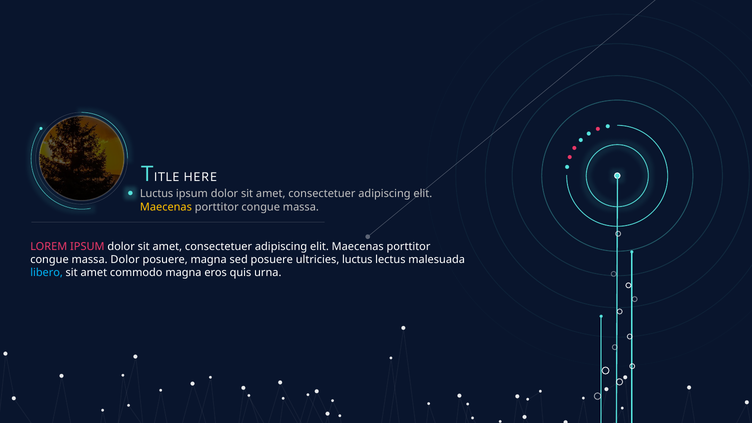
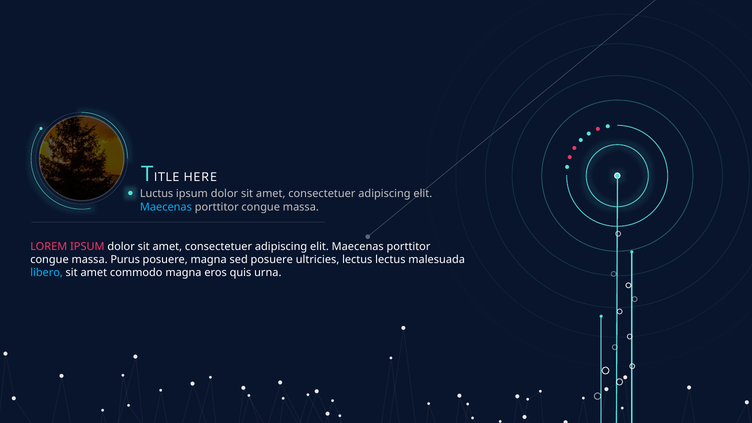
Maecenas colour: yellow -> light blue (166, 207)
massa Dolor: Dolor -> Purus (125, 260)
ultricies luctus: luctus -> lectus (357, 260)
